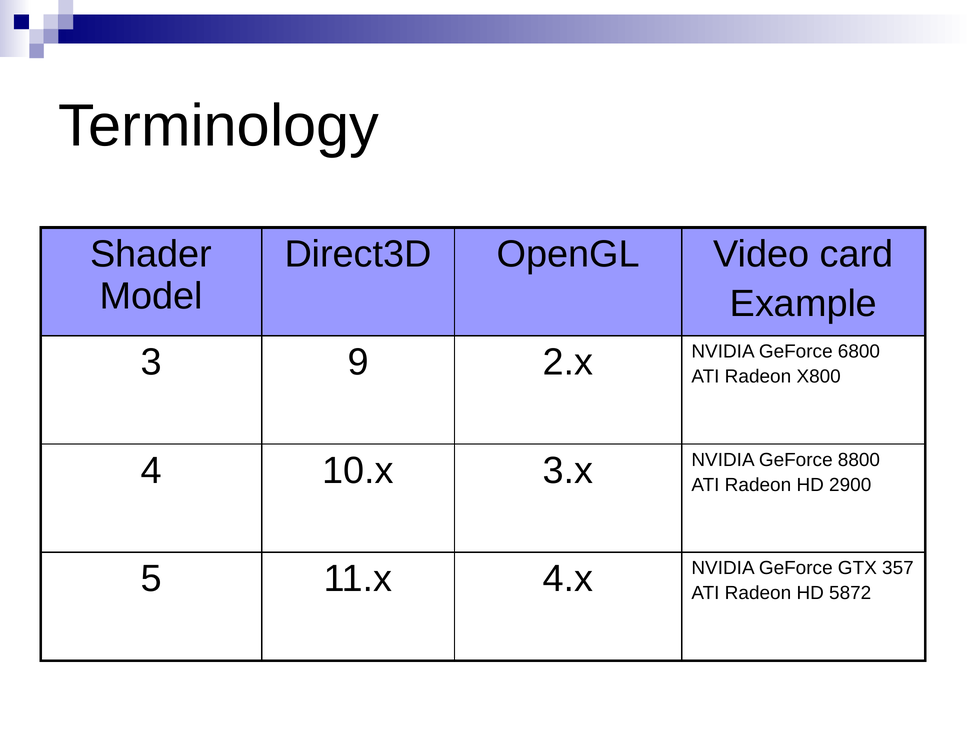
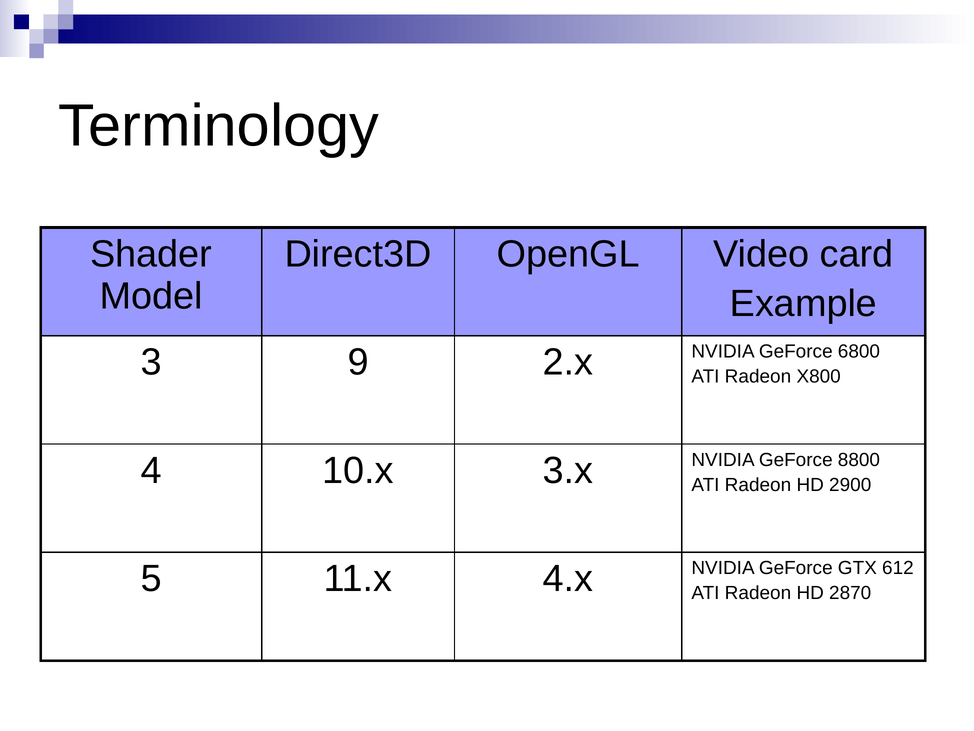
357: 357 -> 612 (898, 568)
5872: 5872 -> 2870 (850, 593)
